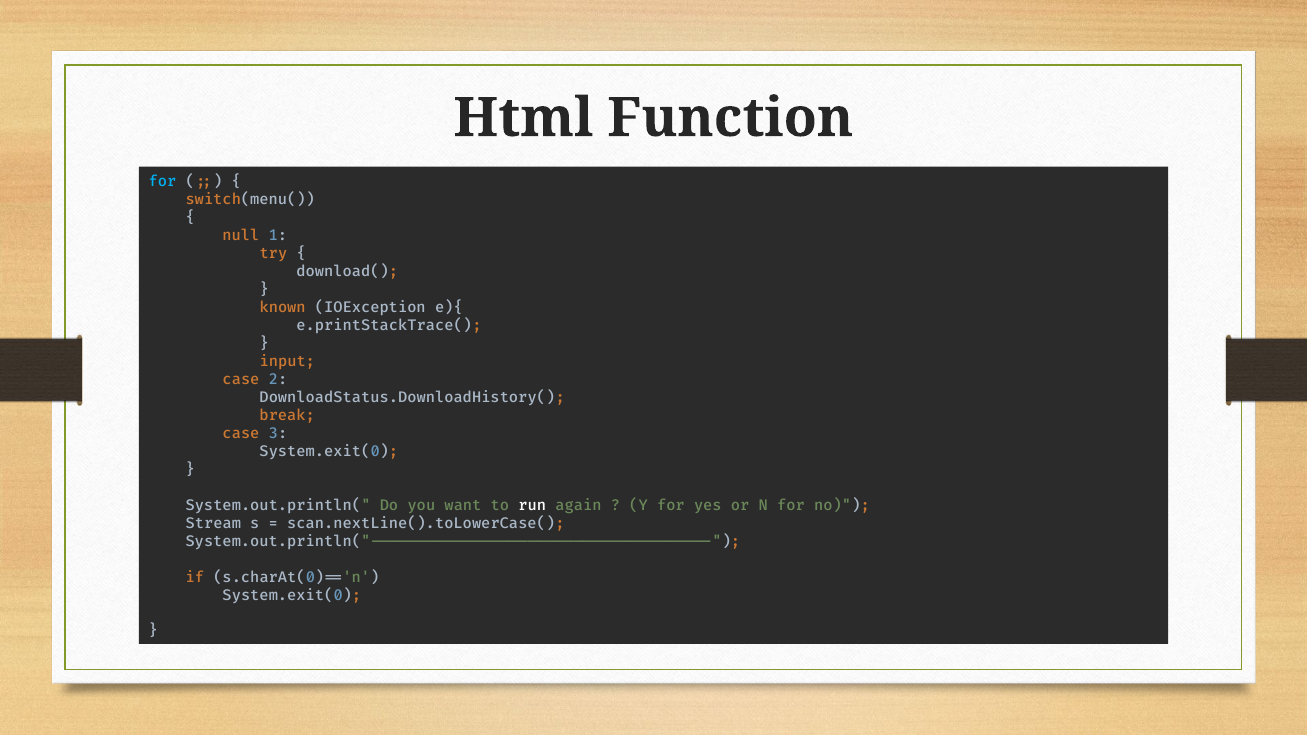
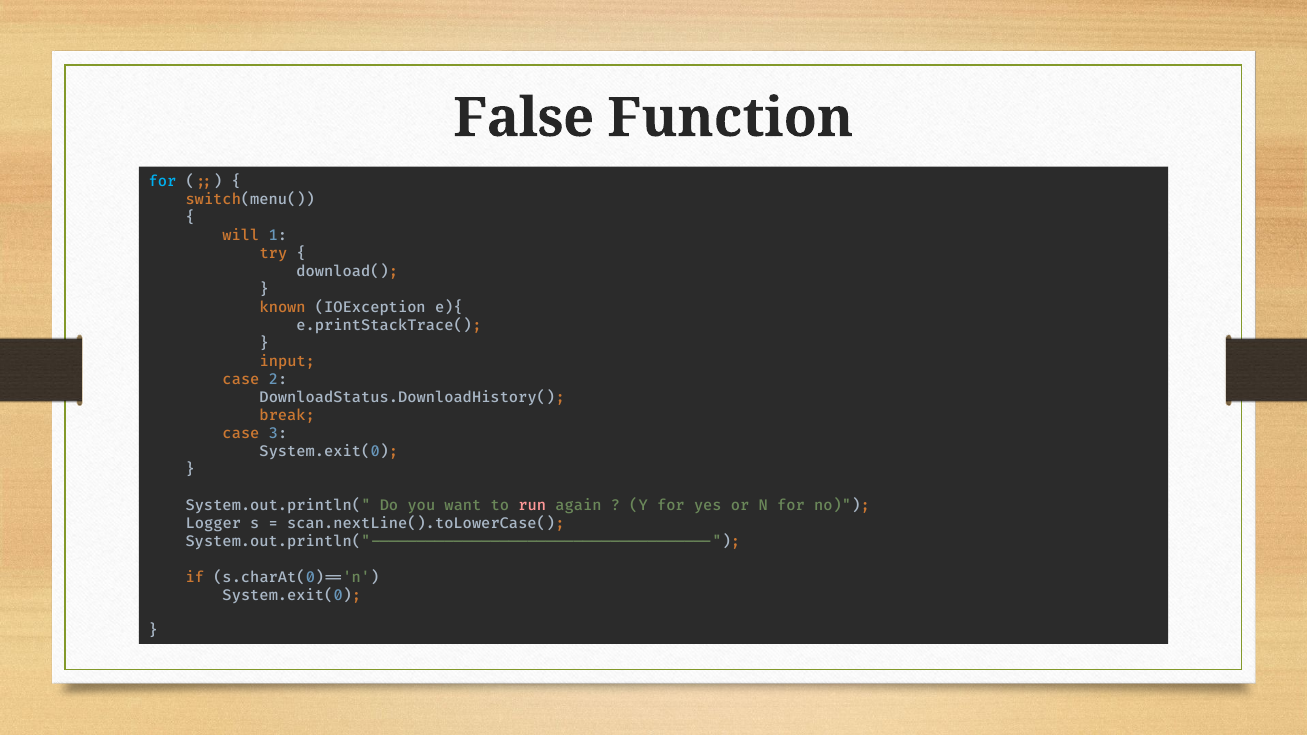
Html: Html -> False (524, 118)
null: null -> will (241, 236)
run colour: white -> pink (532, 505)
Stream: Stream -> Logger (213, 523)
